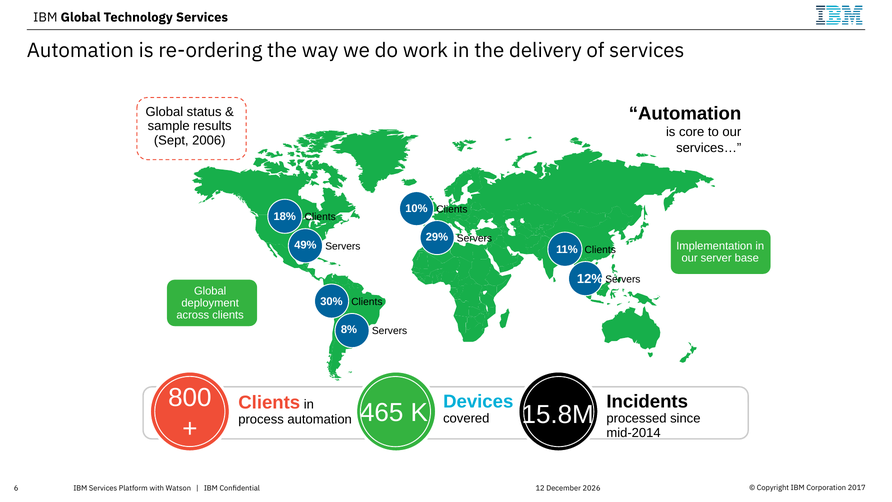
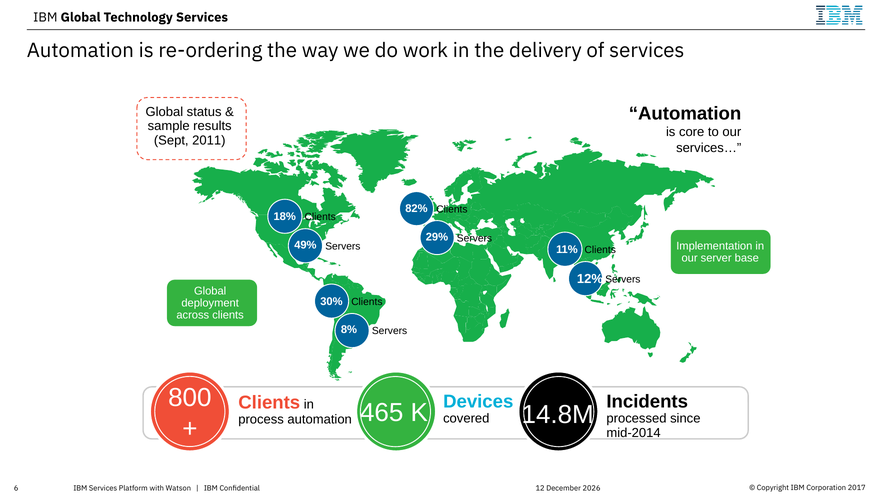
2006: 2006 -> 2011 (209, 140)
10%: 10% -> 82% (416, 208)
15.8M: 15.8M -> 14.8M (558, 415)
